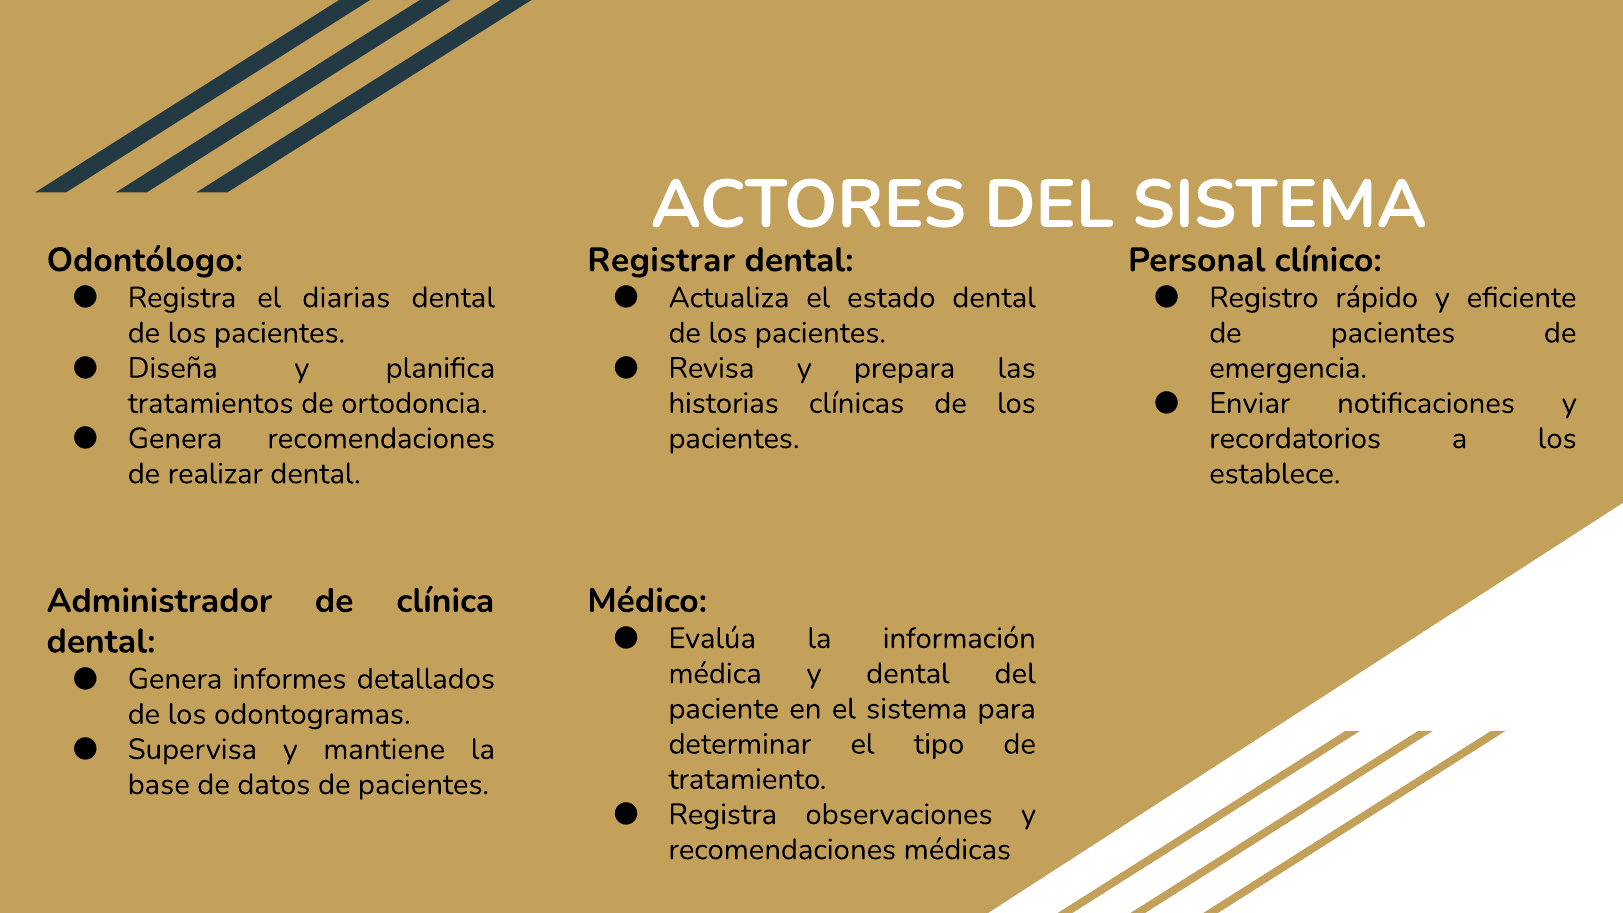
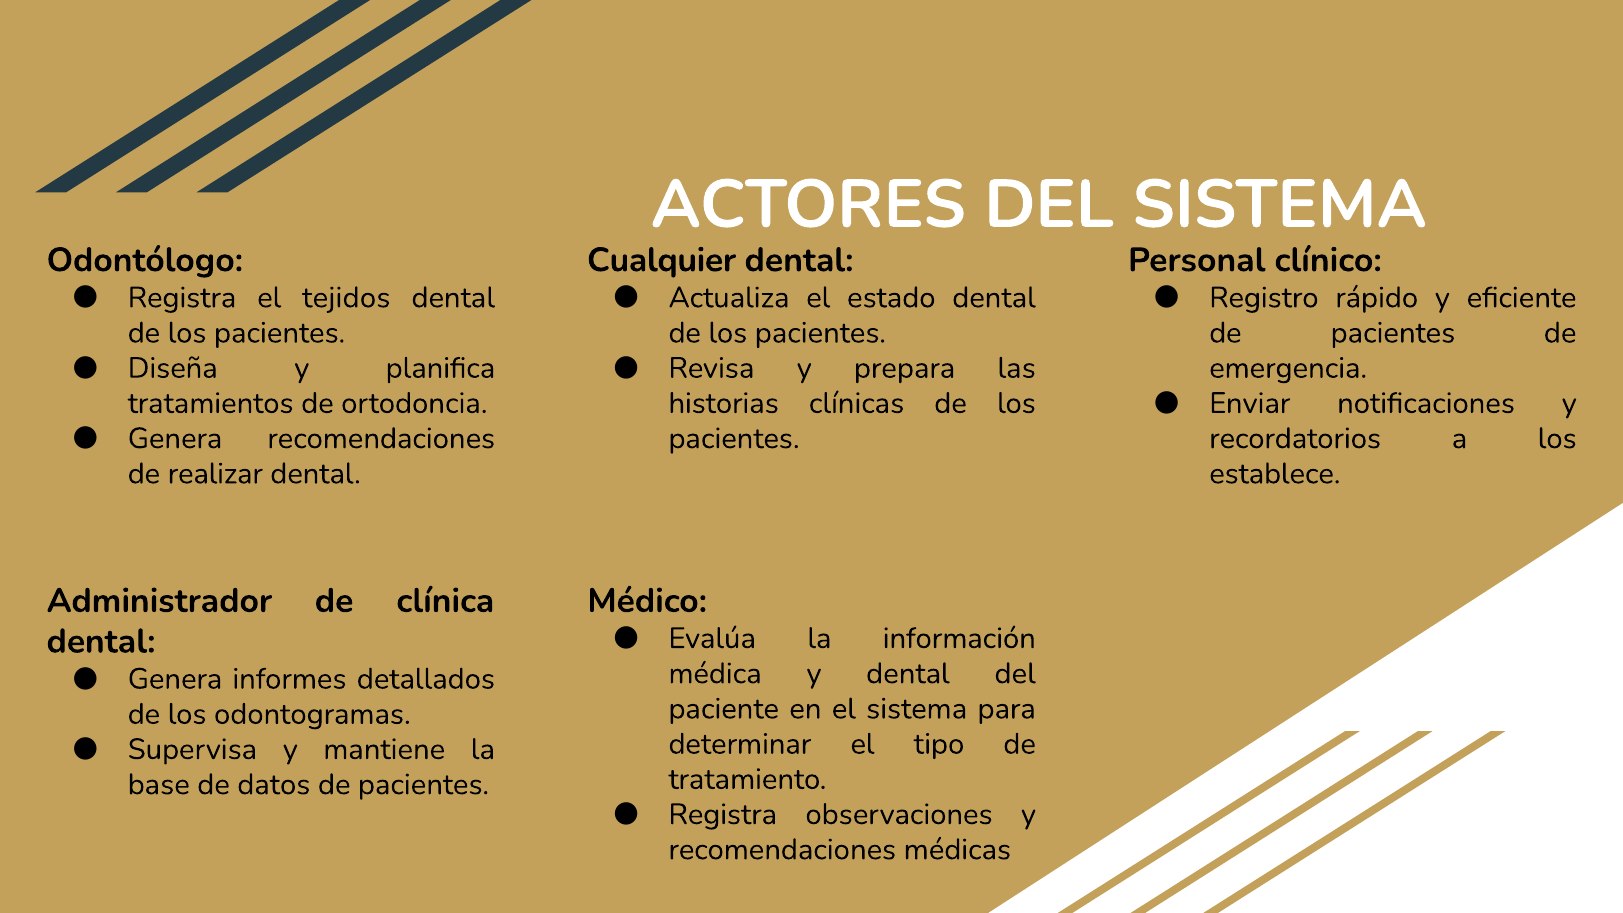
Registrar: Registrar -> Cualquier (662, 260)
diarias: diarias -> tejidos (346, 298)
